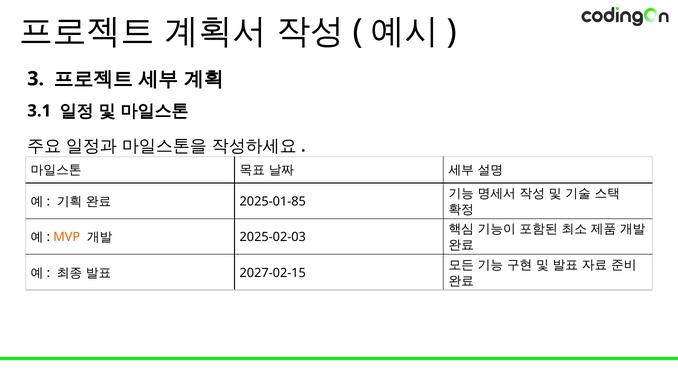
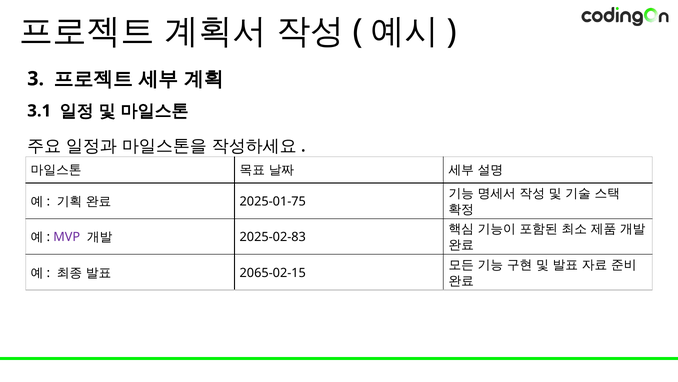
2025-01-85: 2025-01-85 -> 2025-01-75 (273, 201)
MVP colour: orange -> purple (67, 237)
2025-02-03: 2025-02-03 -> 2025-02-83 (273, 237)
2027-02-15: 2027-02-15 -> 2065-02-15 (273, 272)
